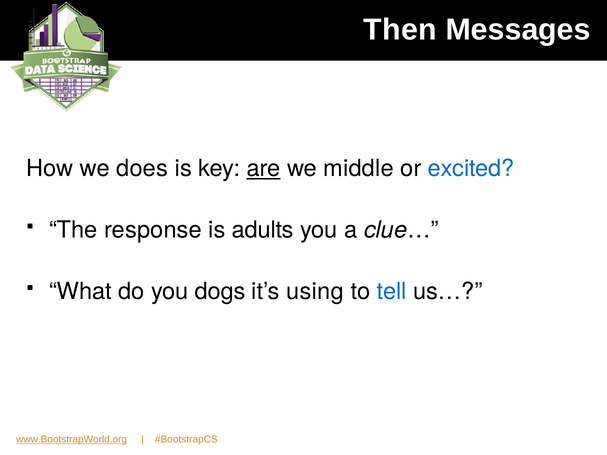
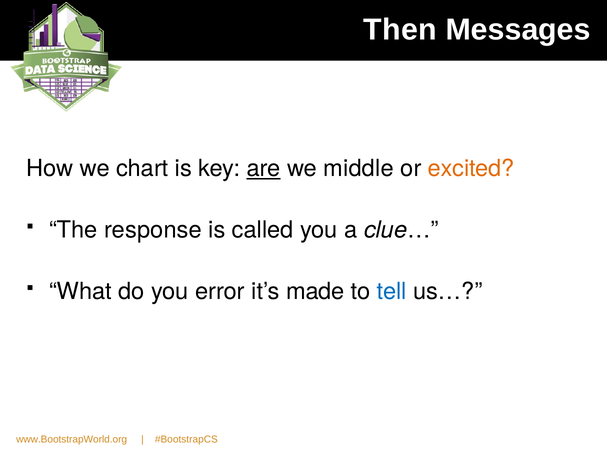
does: does -> chart (142, 169)
excited colour: blue -> orange (471, 169)
adults: adults -> called (263, 230)
dogs: dogs -> error (220, 291)
using: using -> made (315, 291)
www.BootstrapWorld.org underline: present -> none (72, 440)
